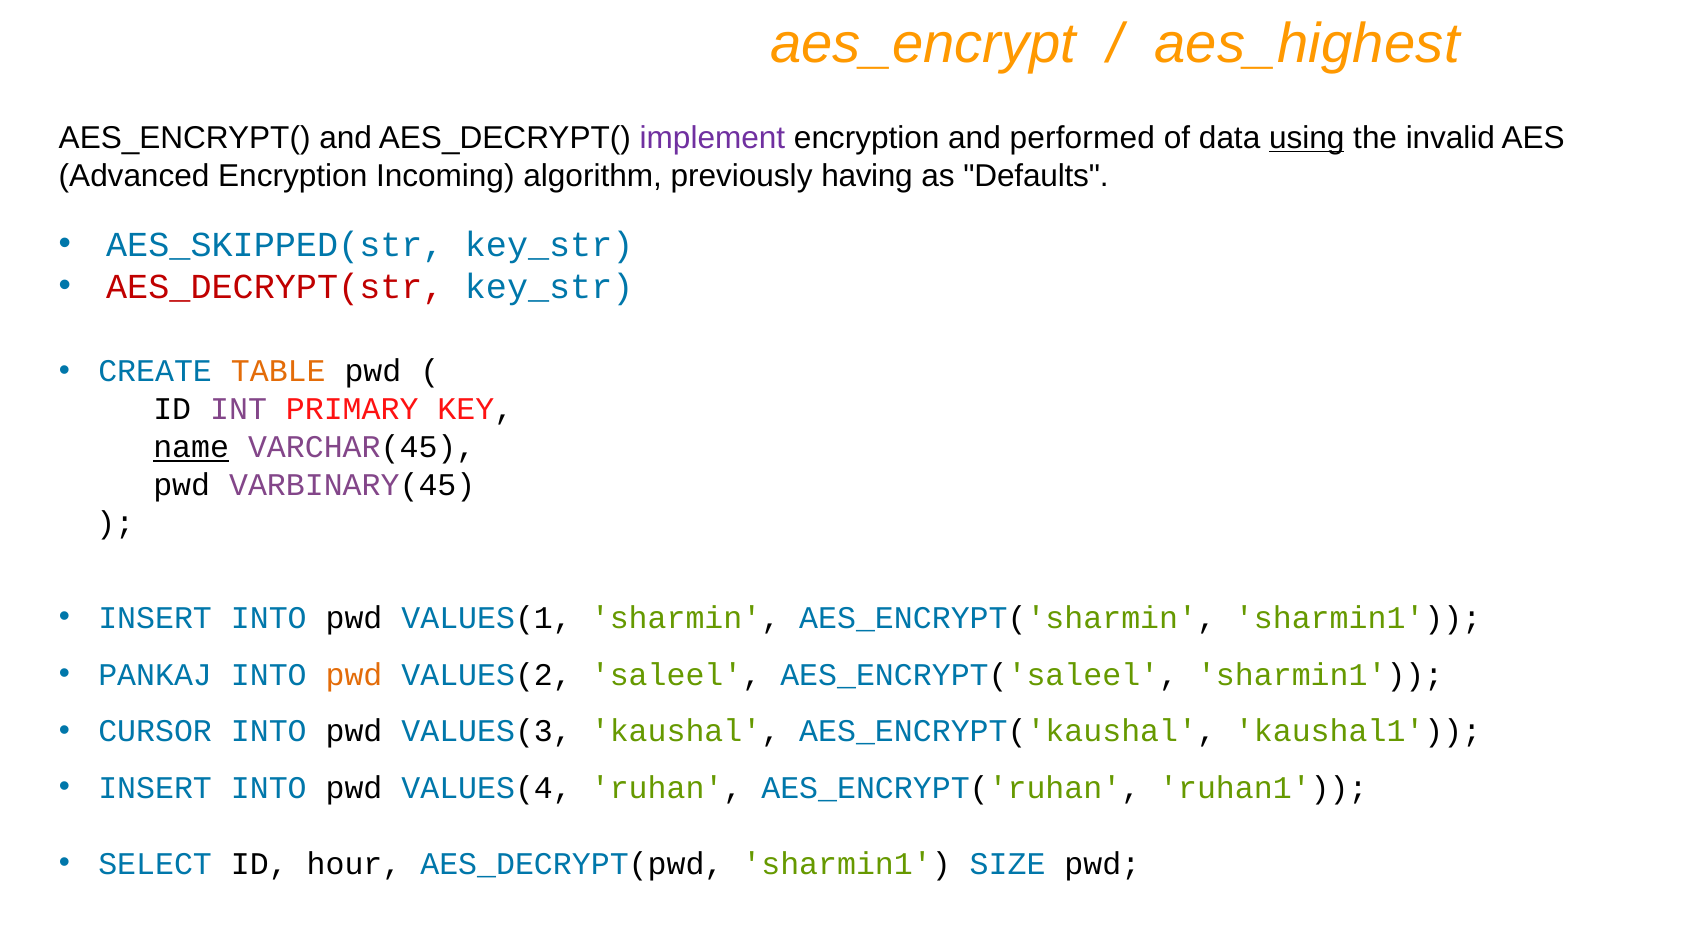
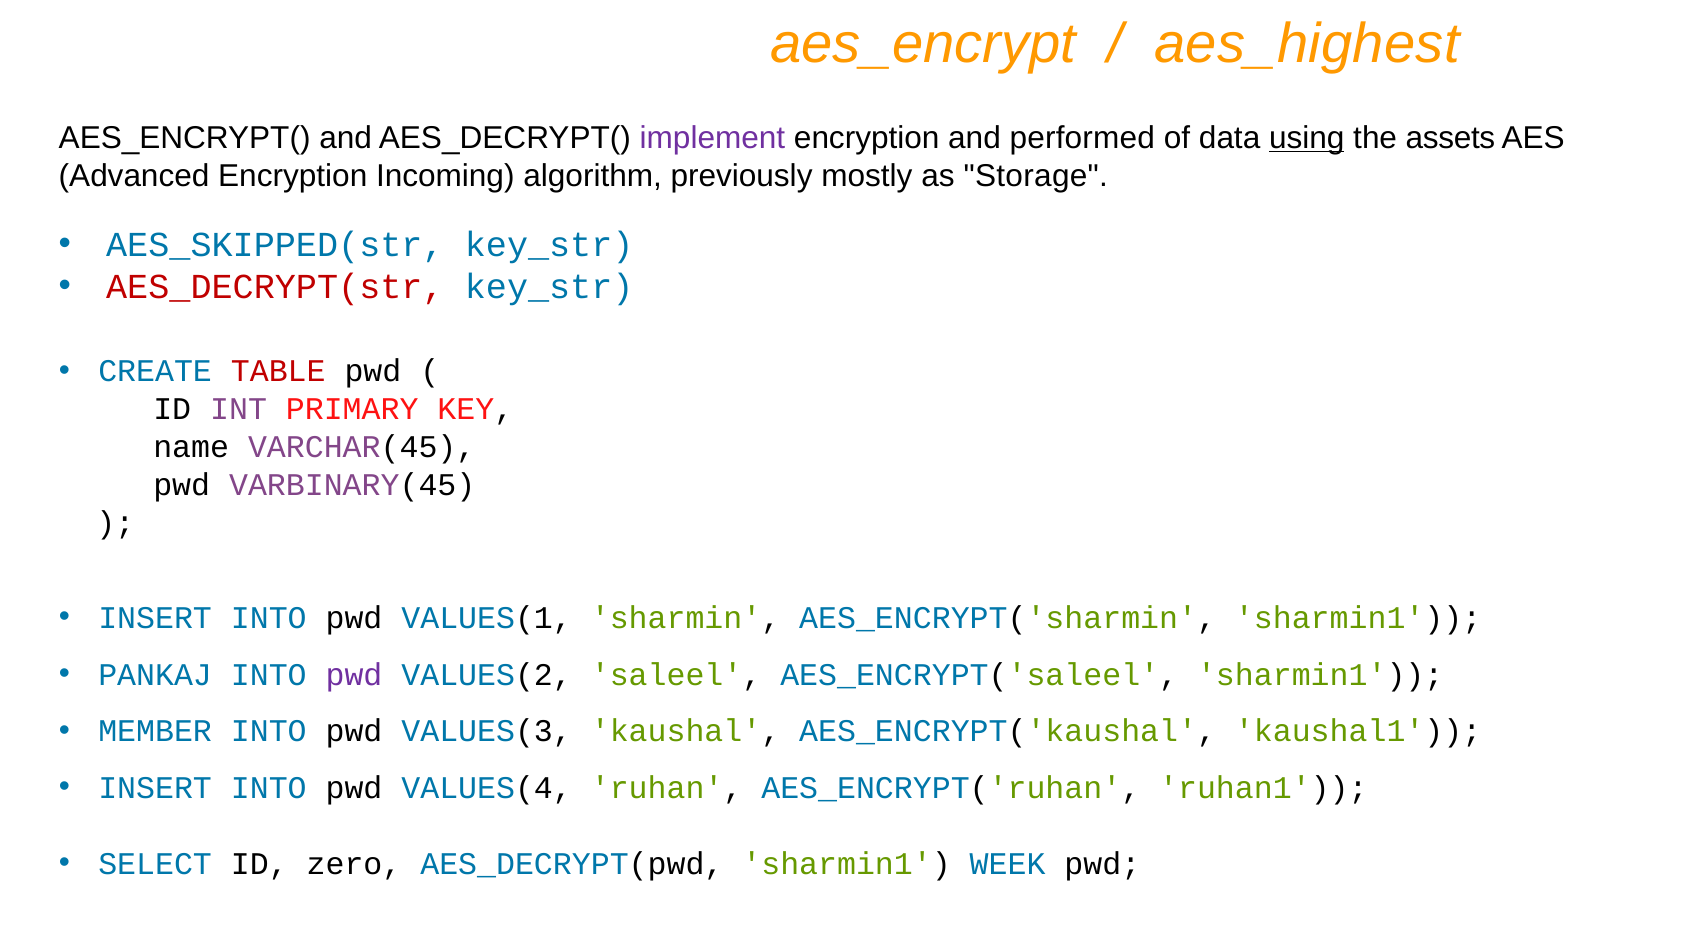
invalid: invalid -> assets (1450, 138)
having: having -> mostly (867, 176)
Defaults: Defaults -> Storage (1036, 176)
TABLE colour: orange -> red (278, 372)
name underline: present -> none (191, 447)
pwd colour: orange -> purple (354, 675)
CURSOR: CURSOR -> MEMBER (155, 732)
hour: hour -> zero (354, 864)
SIZE: SIZE -> WEEK (1008, 864)
